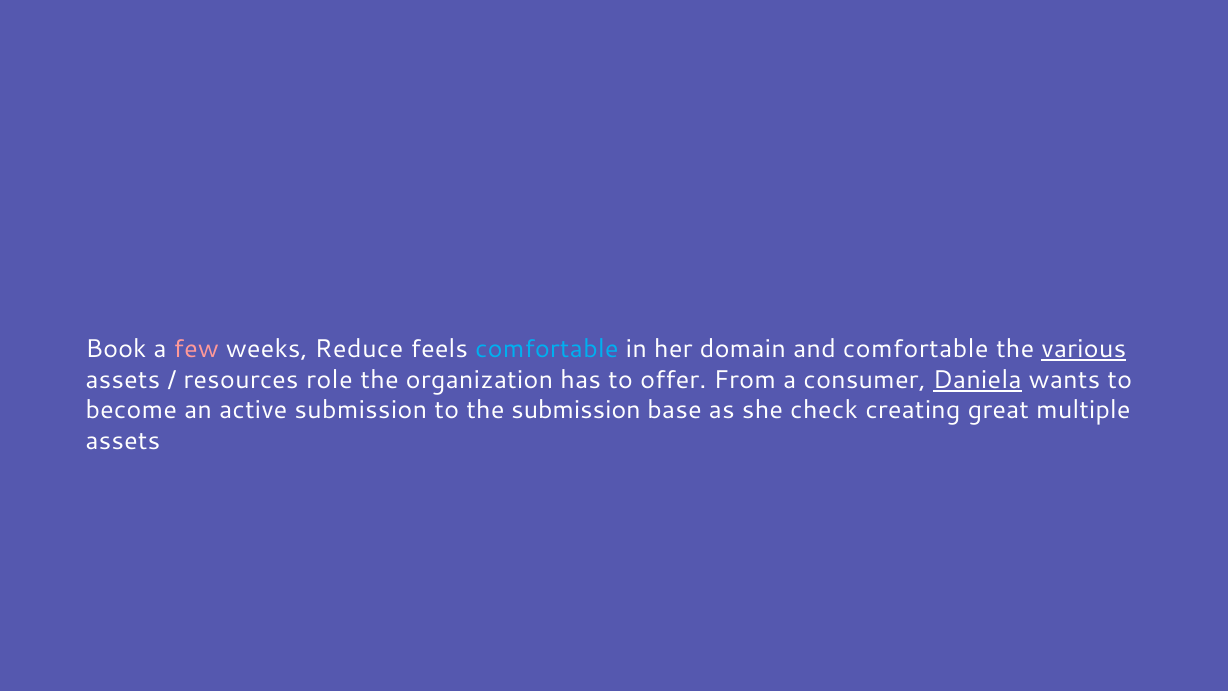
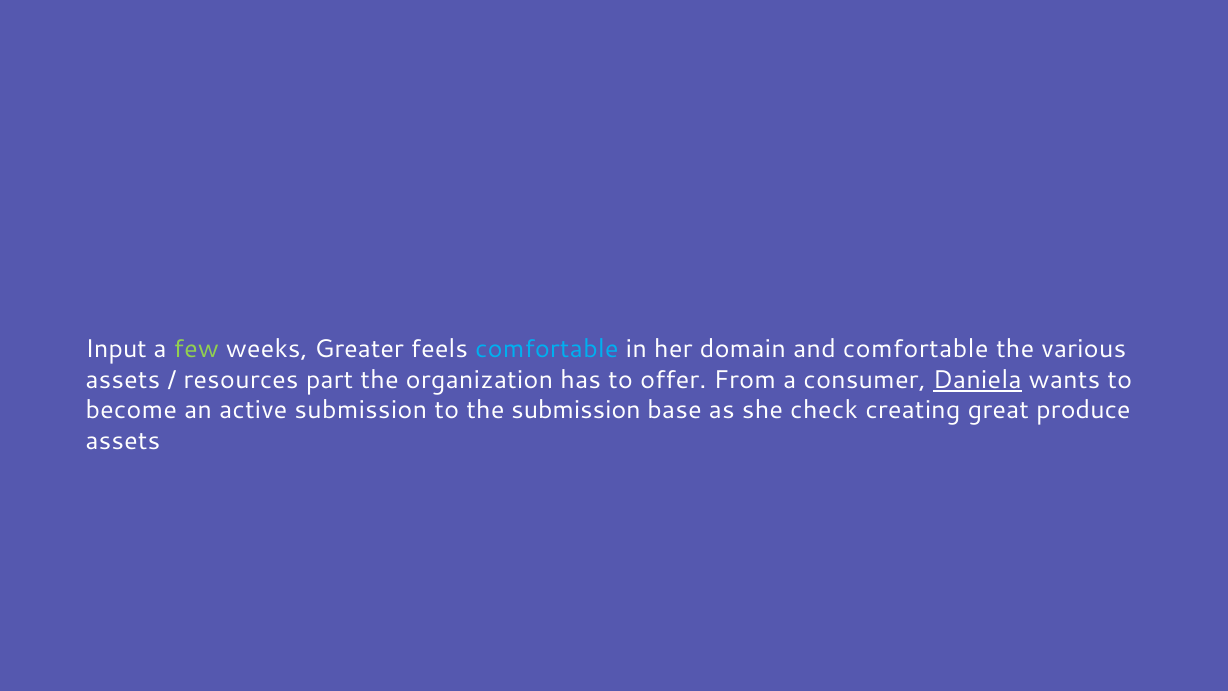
Book: Book -> Input (116, 349)
few colour: pink -> light green (196, 349)
Reduce: Reduce -> Greater (359, 349)
various underline: present -> none (1084, 349)
role: role -> part (330, 380)
multiple: multiple -> produce (1083, 410)
